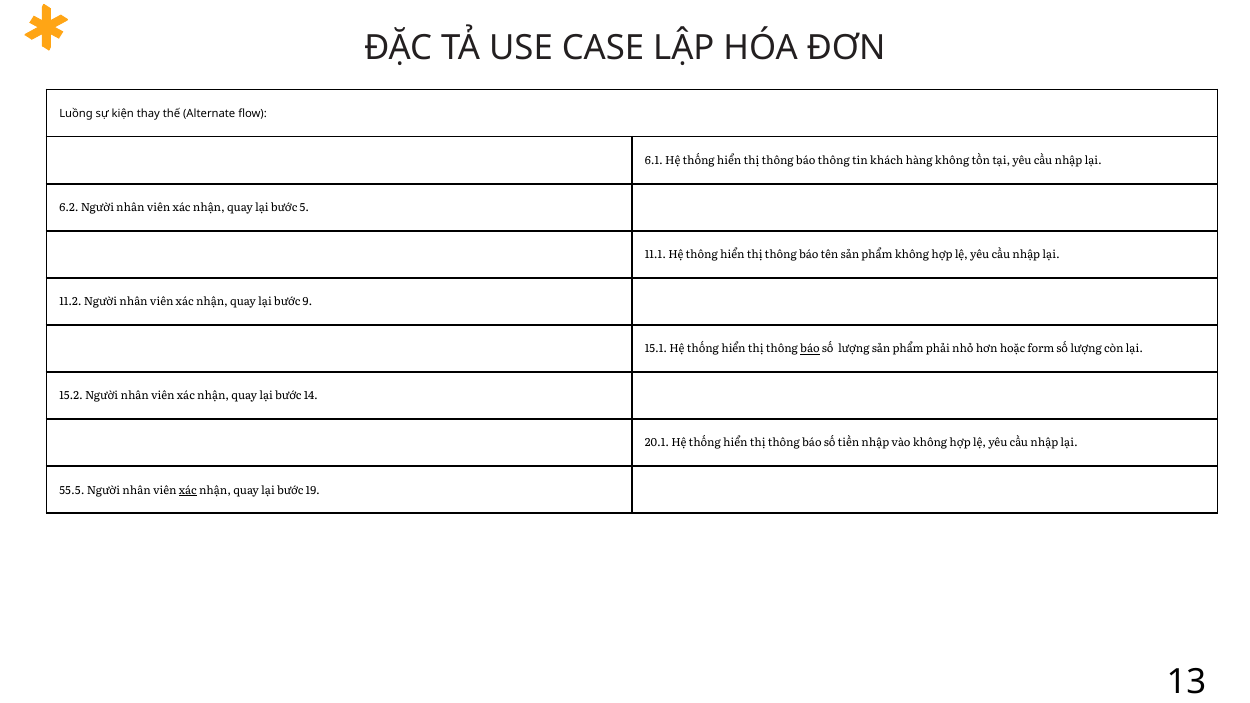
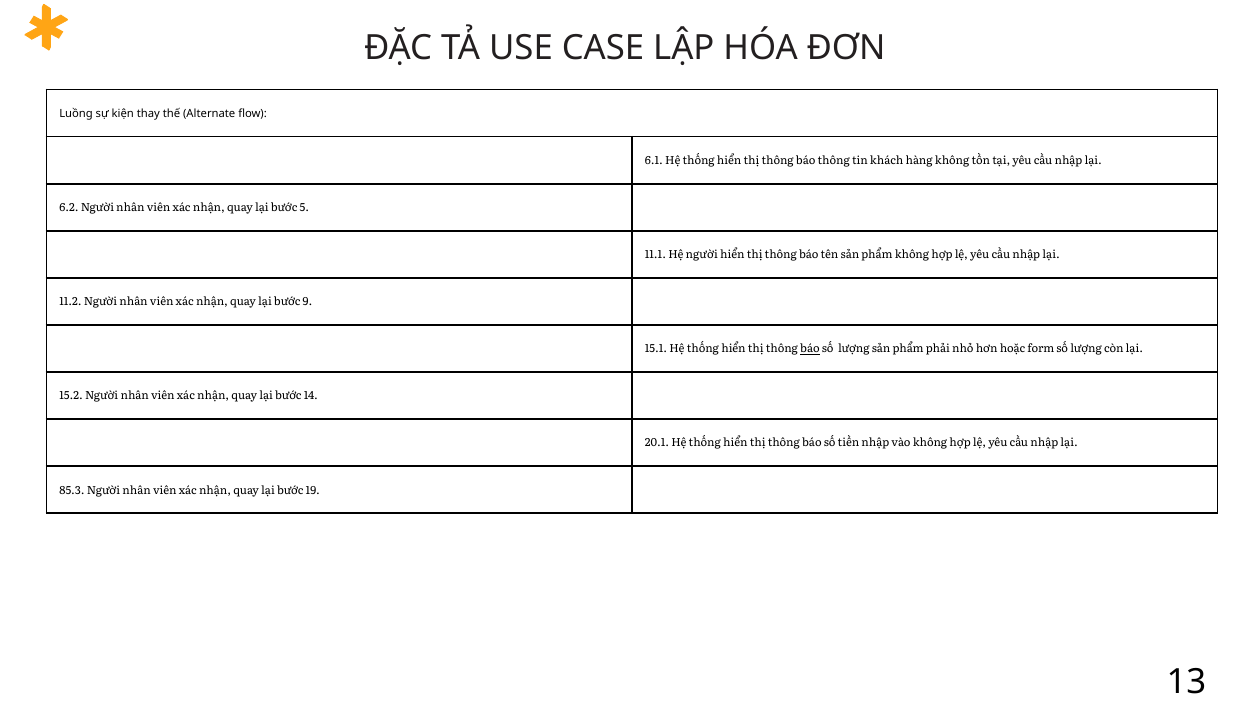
Hệ thông: thông -> người (702, 255)
55.5: 55.5 -> 85.3 (72, 490)
xác underline: present -> none (188, 490)
